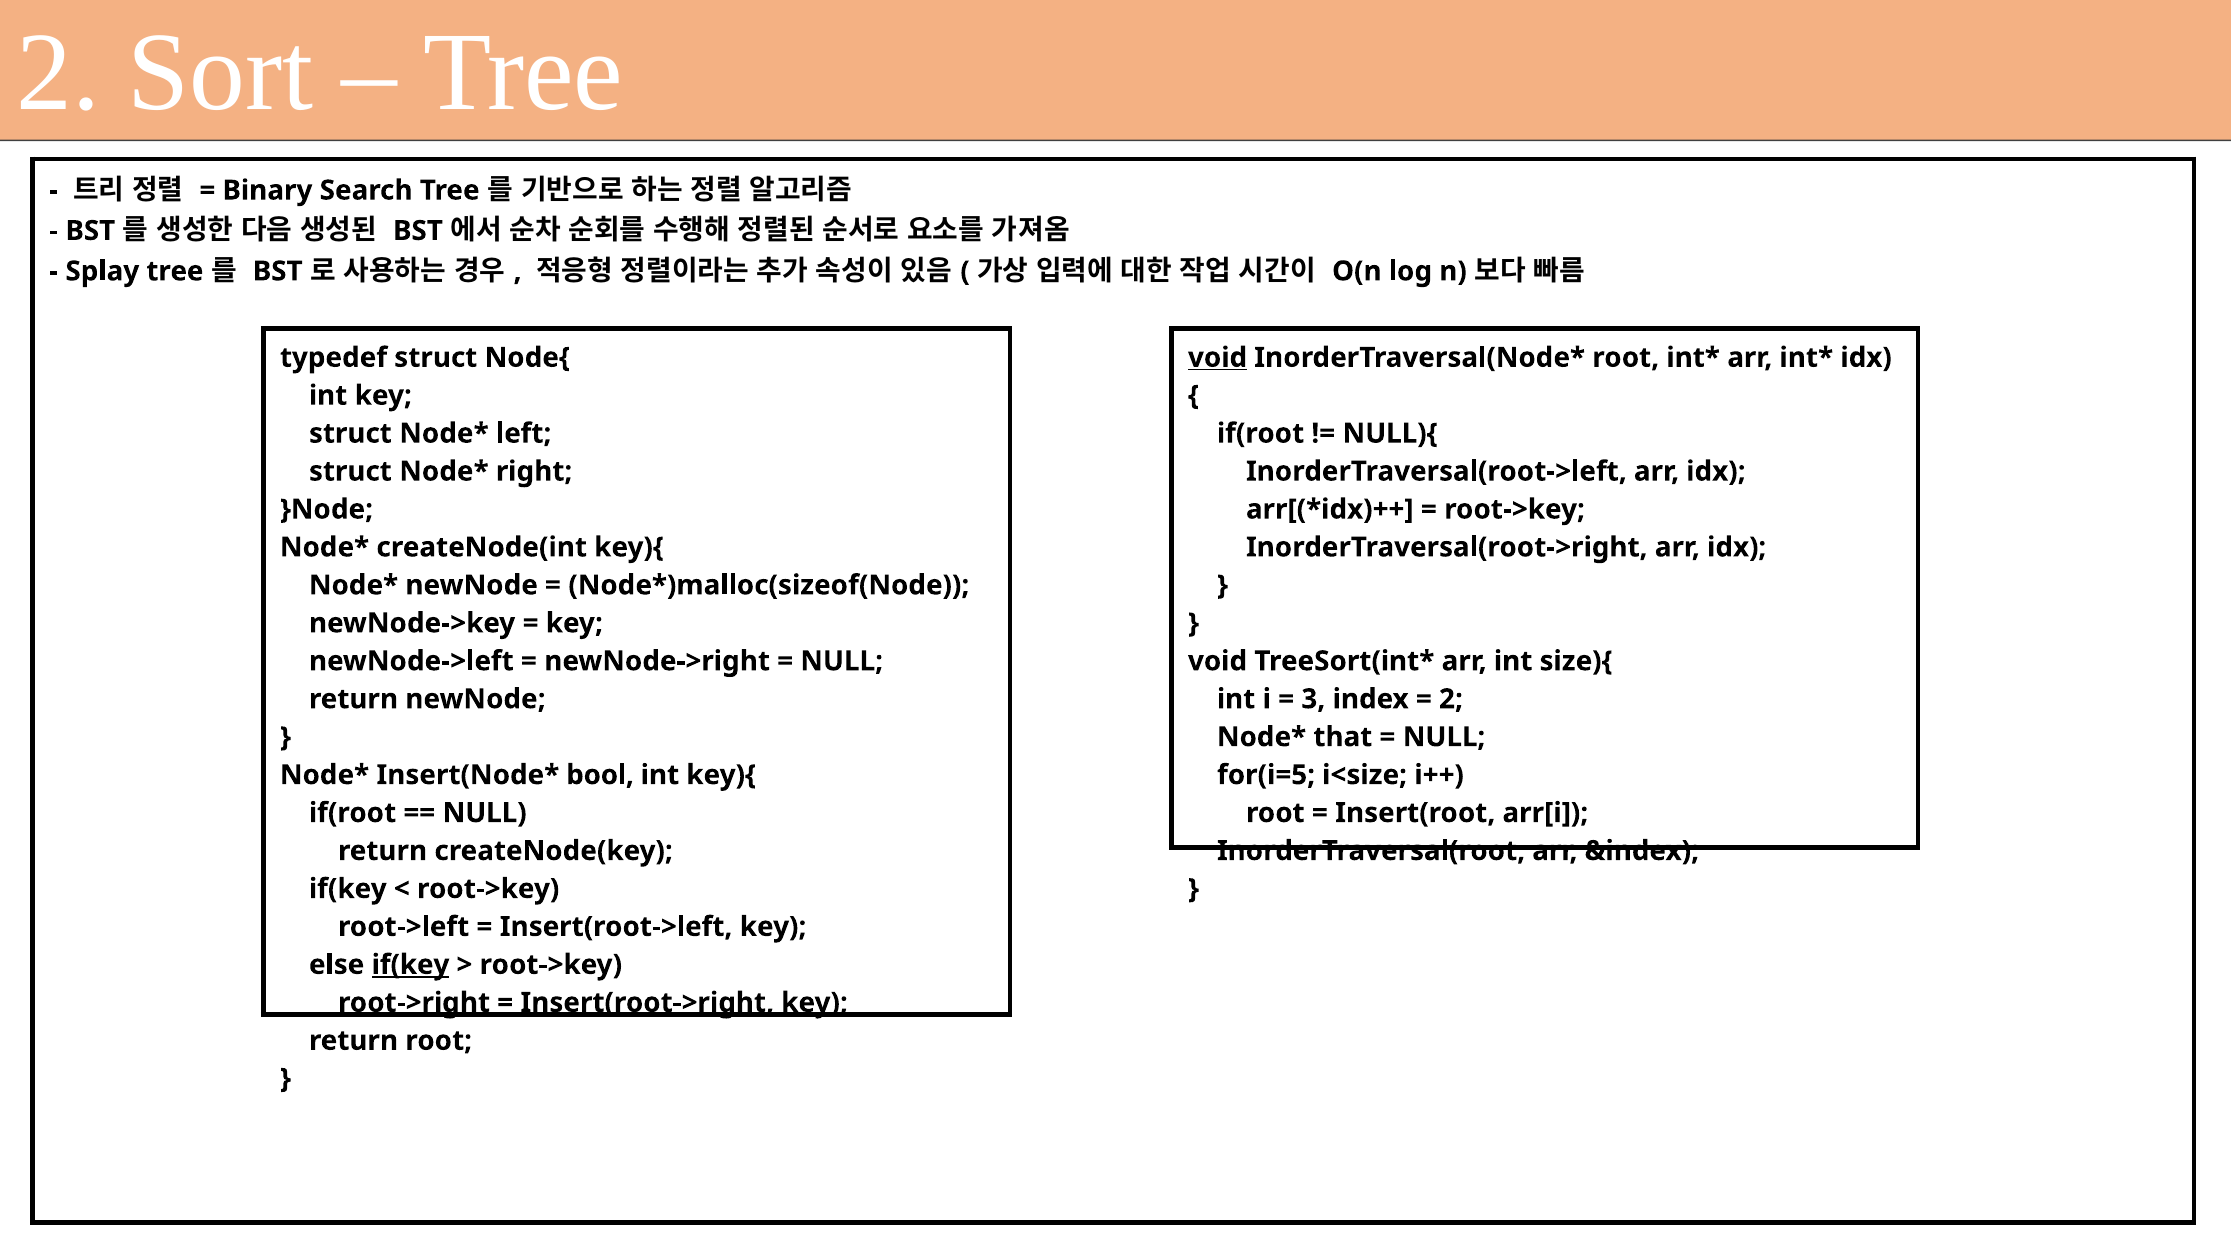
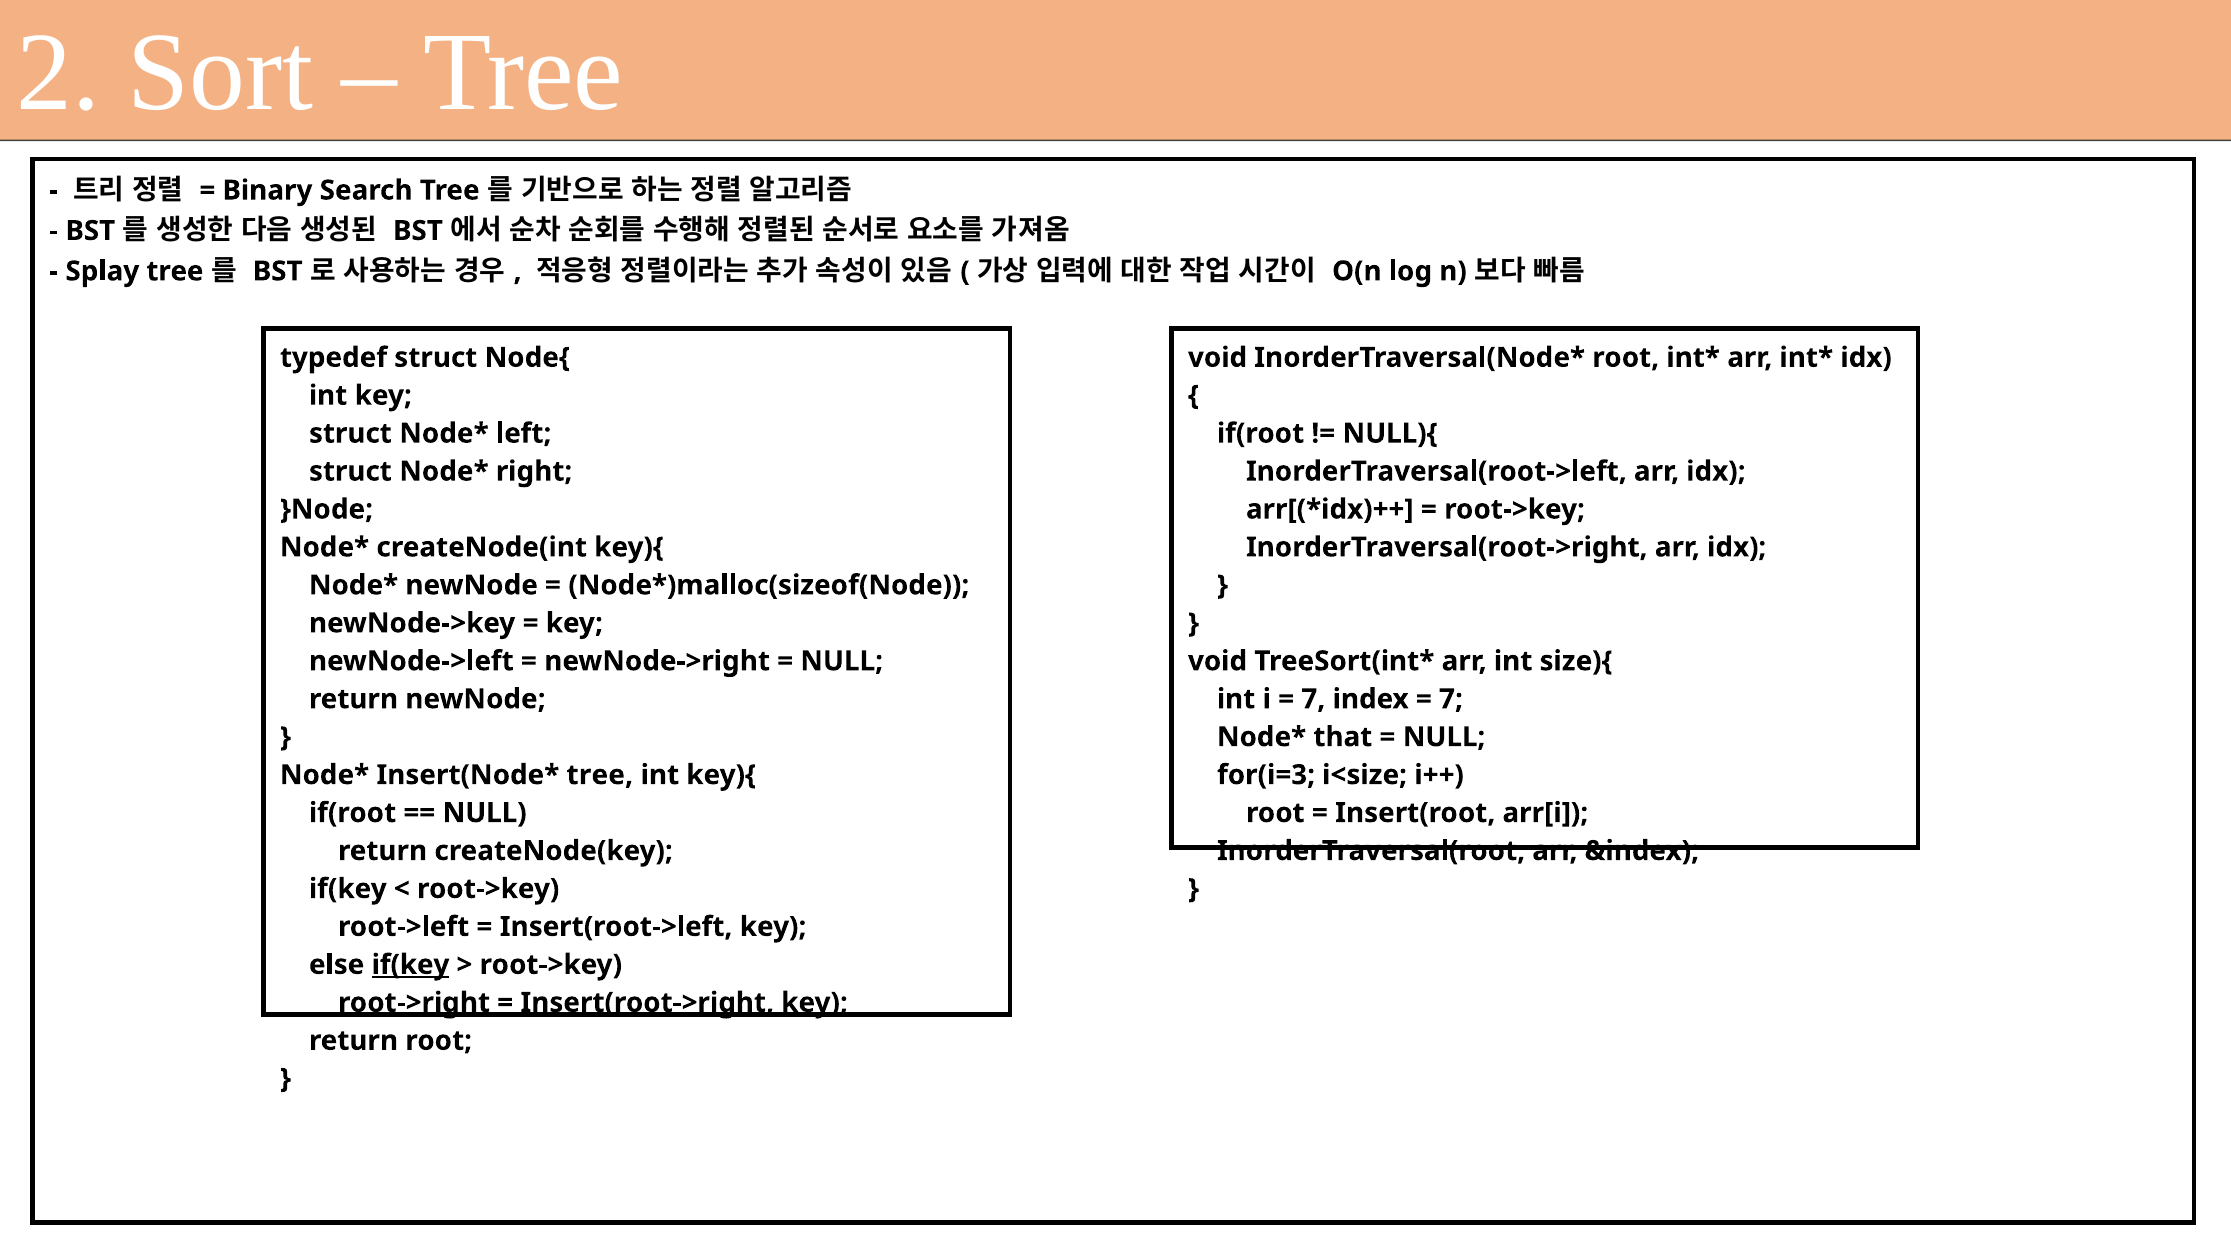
void underline: present -> none (1218, 358)
3: 3 -> 7 (1313, 699)
2: 2 -> 7 (1451, 699)
bool: bool -> tree (600, 775)
for(i=5: for(i=5 -> for(i=3 (1266, 775)
